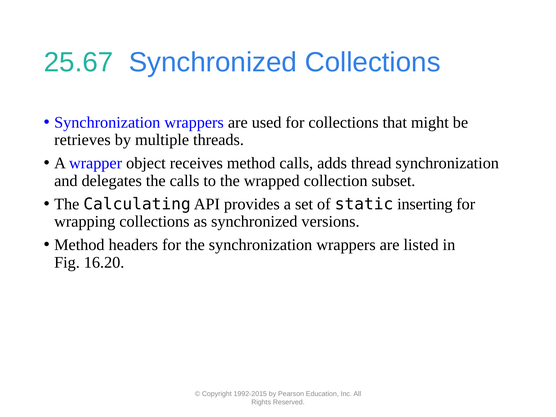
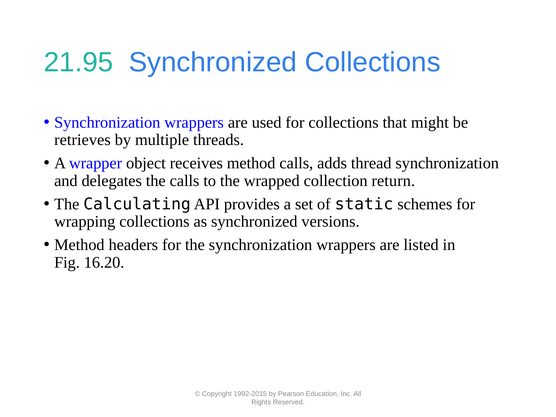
25.67: 25.67 -> 21.95 (79, 62)
subset: subset -> return (393, 181)
inserting: inserting -> schemes (425, 204)
